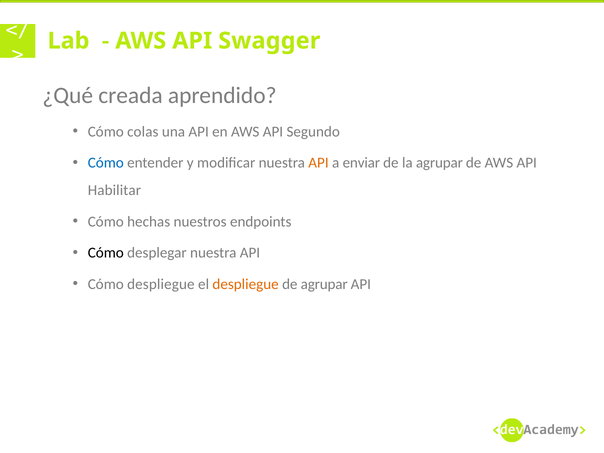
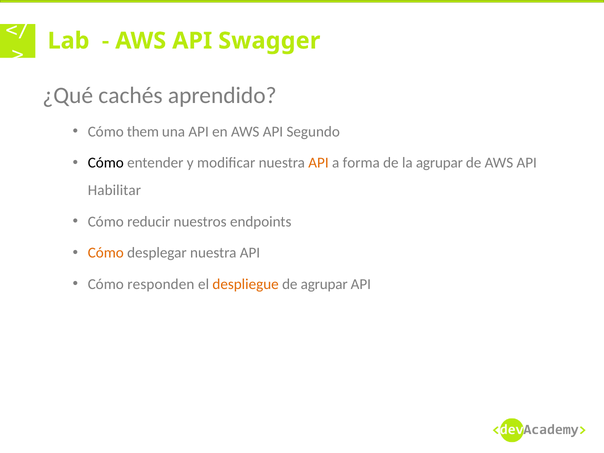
creada: creada -> cachés (130, 95)
colas: colas -> them (143, 132)
Cómo colour: blue -> black (106, 163)
enviar: enviar -> forma (361, 163)
hechas: hechas -> reducir (149, 222)
Cómo colour: black -> orange (106, 253)
Cómo despliegue: despliegue -> responden (161, 284)
